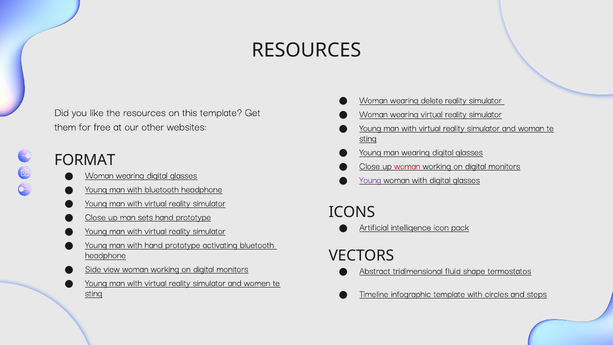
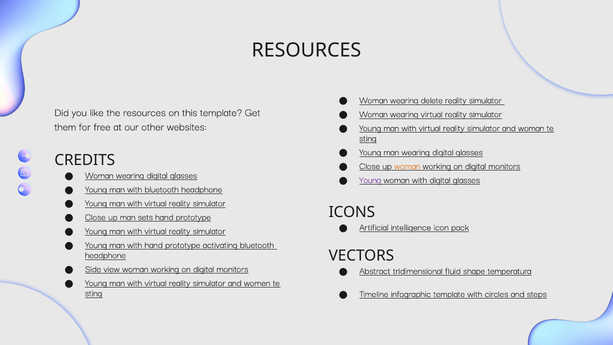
FORMAT: FORMAT -> CREDITS (85, 160)
woman colour: red -> orange (407, 166)
termostatos: termostatos -> temperatura (509, 271)
